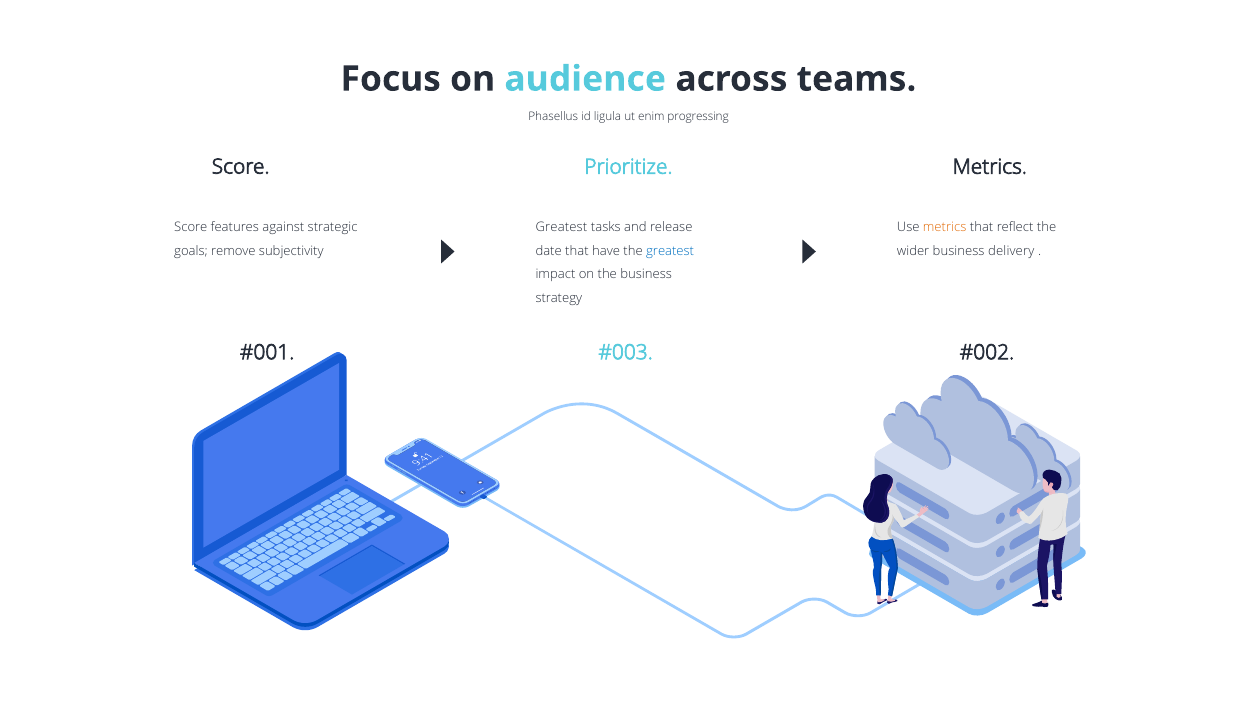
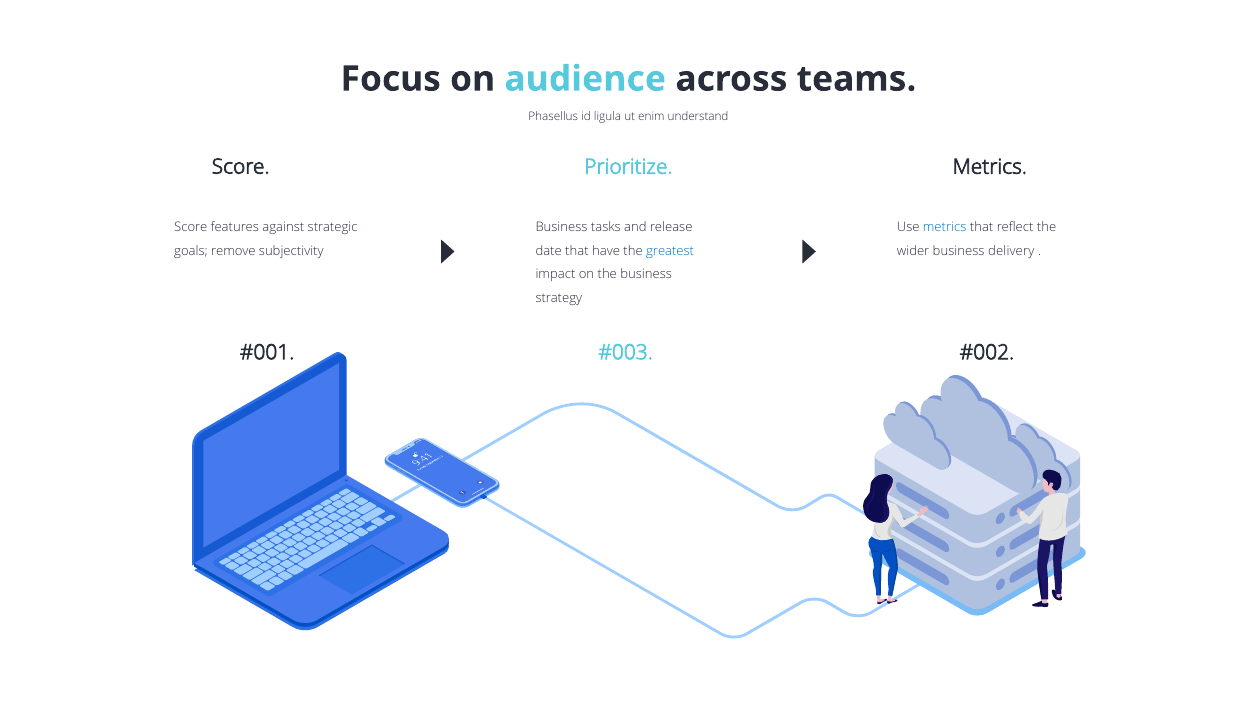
progressing: progressing -> understand (698, 117)
Greatest: Greatest -> Business (562, 227)
metrics colour: orange -> blue (945, 227)
